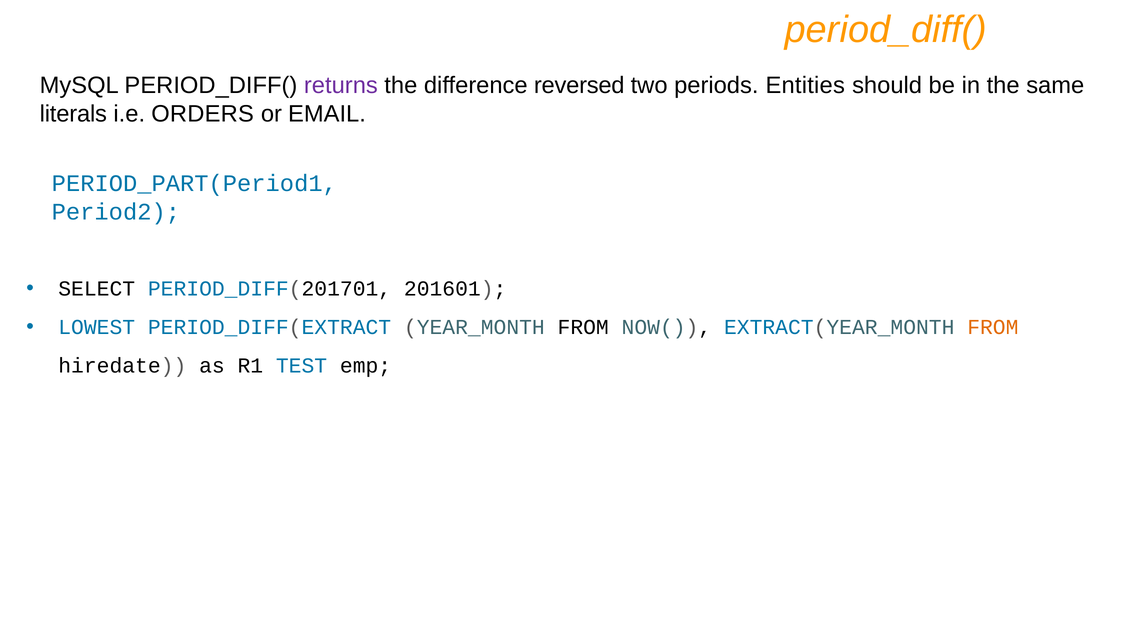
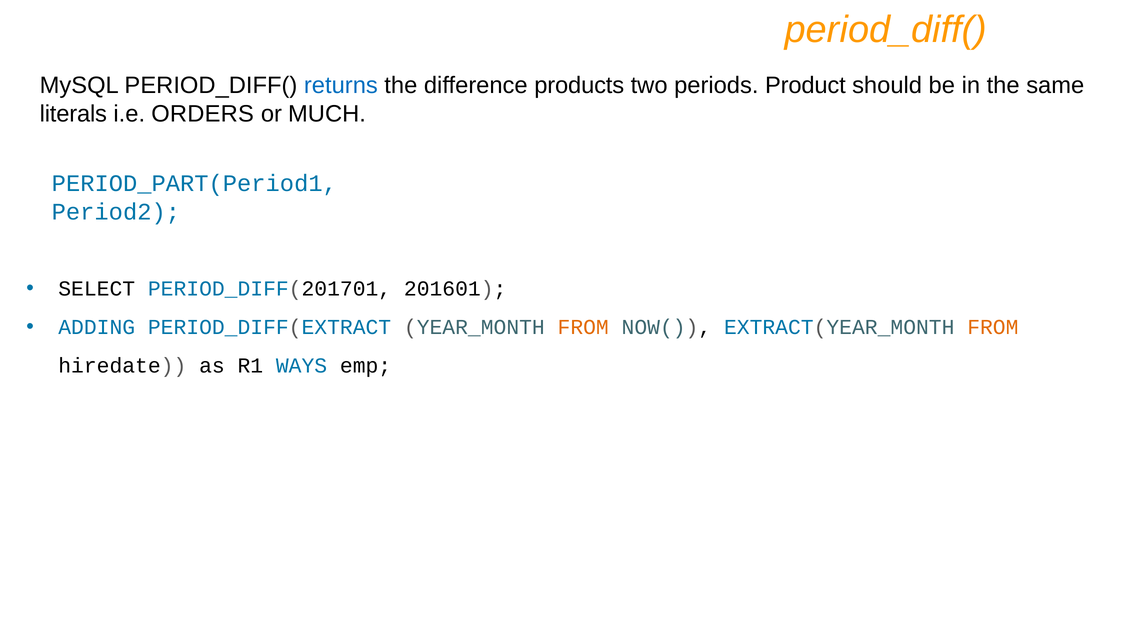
returns colour: purple -> blue (341, 86)
reversed: reversed -> products (579, 86)
Entities: Entities -> Product (805, 86)
EMAIL: EMAIL -> MUCH (327, 114)
LOWEST: LOWEST -> ADDING (97, 327)
FROM colour: black -> orange (583, 327)
TEST: TEST -> WAYS (302, 366)
